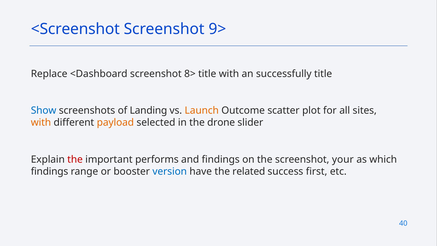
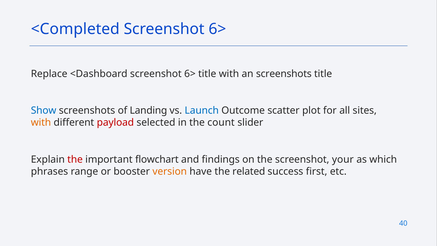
<Screenshot: <Screenshot -> <Completed (75, 29)
9>: 9> -> 6> (217, 29)
<Dashboard screenshot 8>: 8> -> 6> (190, 74)
an successfully: successfully -> screenshots (284, 74)
Launch colour: orange -> blue (202, 111)
payload colour: orange -> red (115, 123)
drone: drone -> count (221, 123)
performs: performs -> flowchart (157, 159)
findings: findings -> phrases (49, 171)
version colour: blue -> orange (170, 171)
